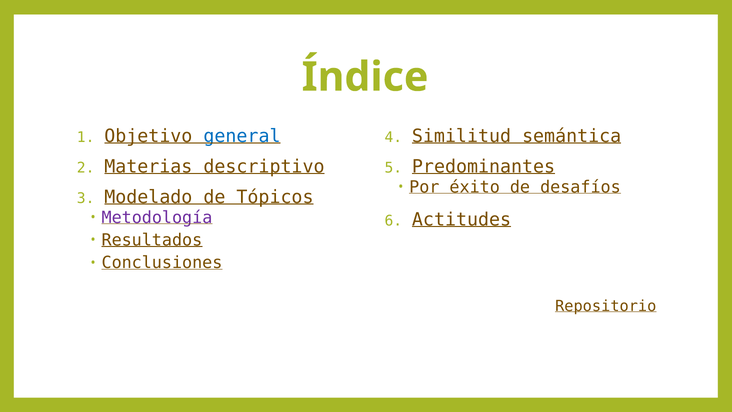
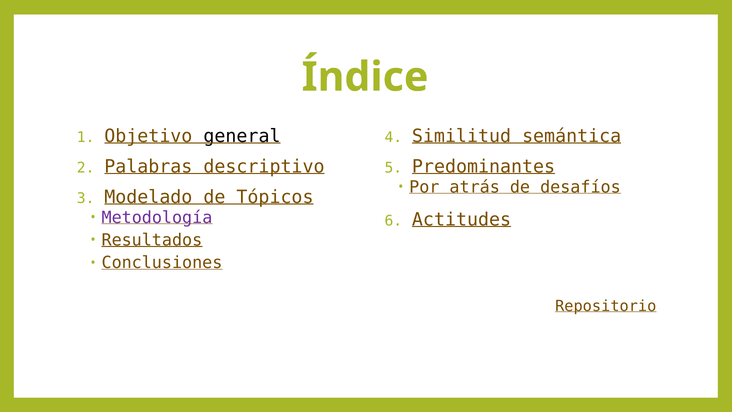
general colour: blue -> black (242, 136)
Materias: Materias -> Palabras (148, 166)
éxito: éxito -> atrás (475, 187)
